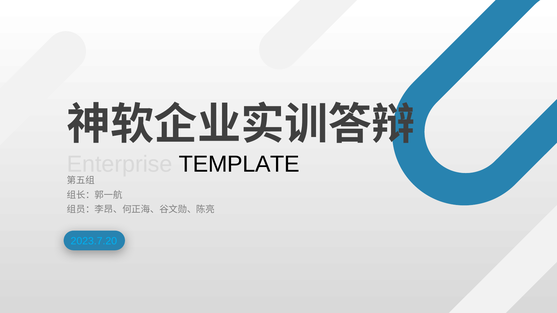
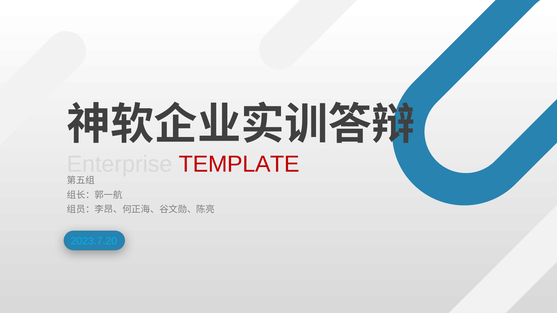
TEMPLATE colour: black -> red (239, 164)
